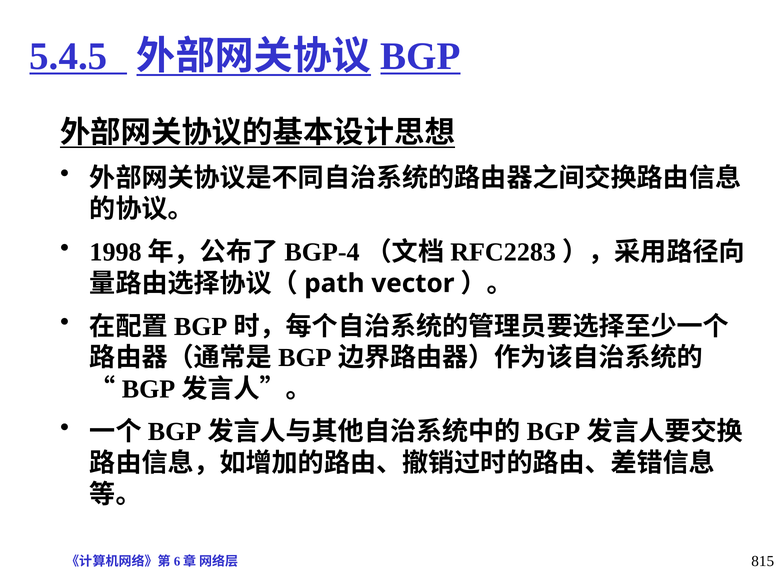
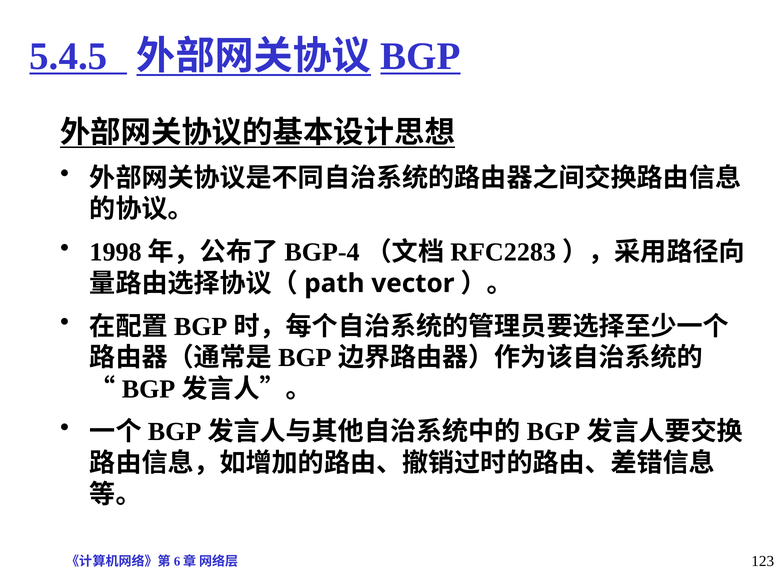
815: 815 -> 123 (763, 561)
